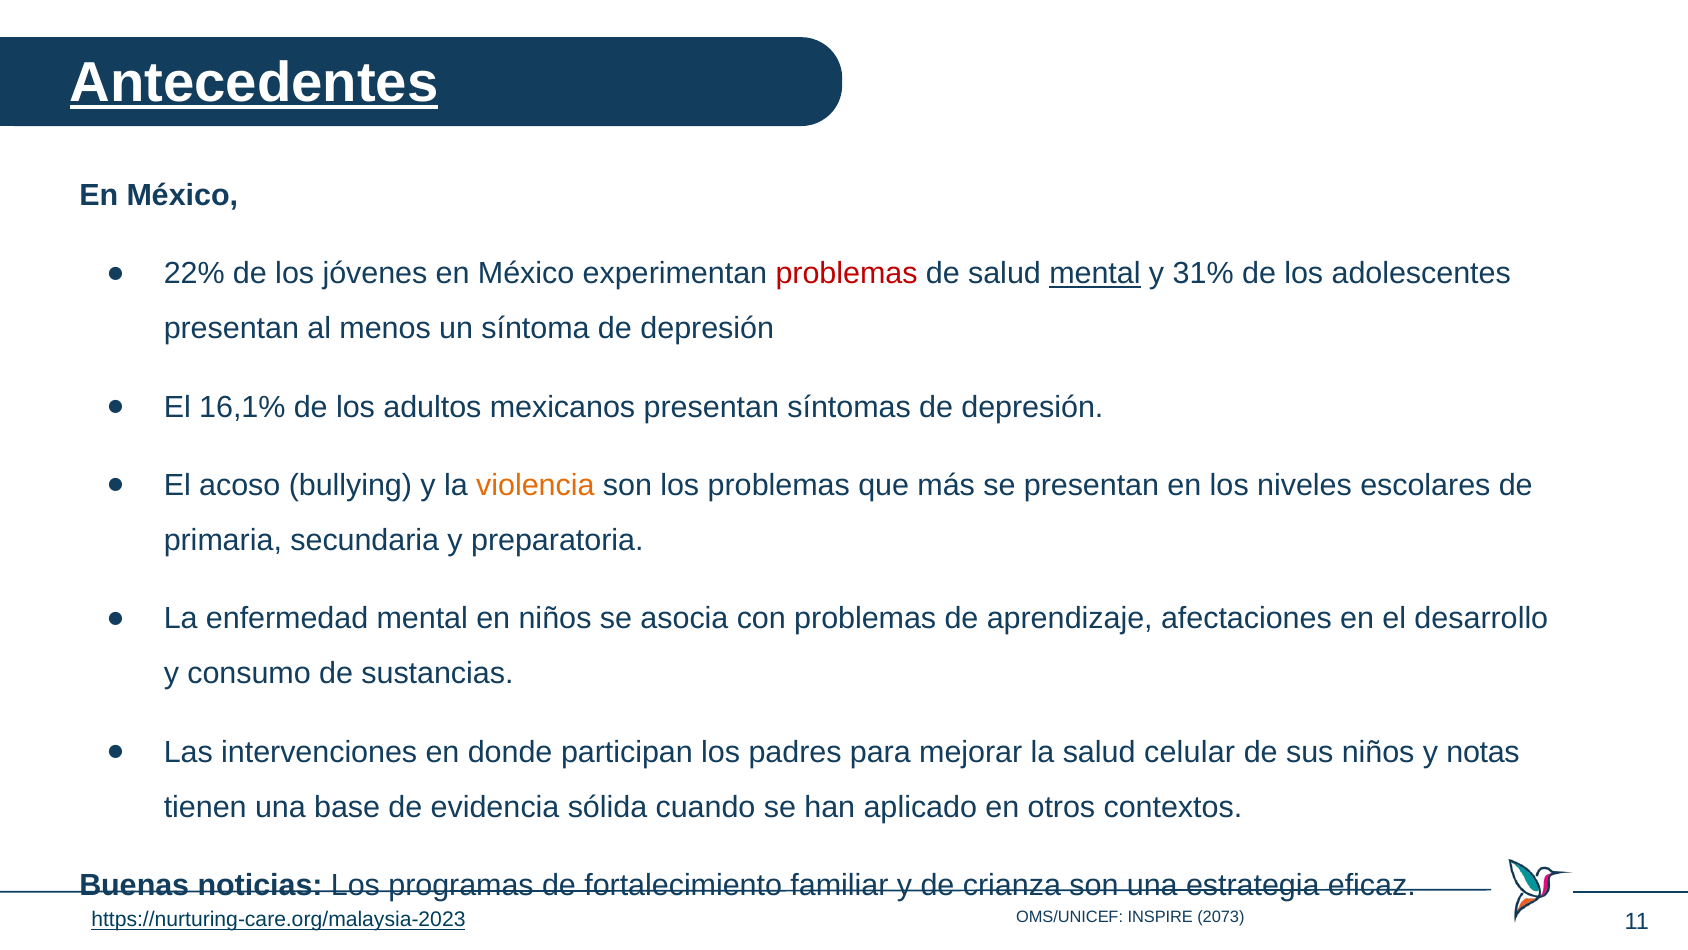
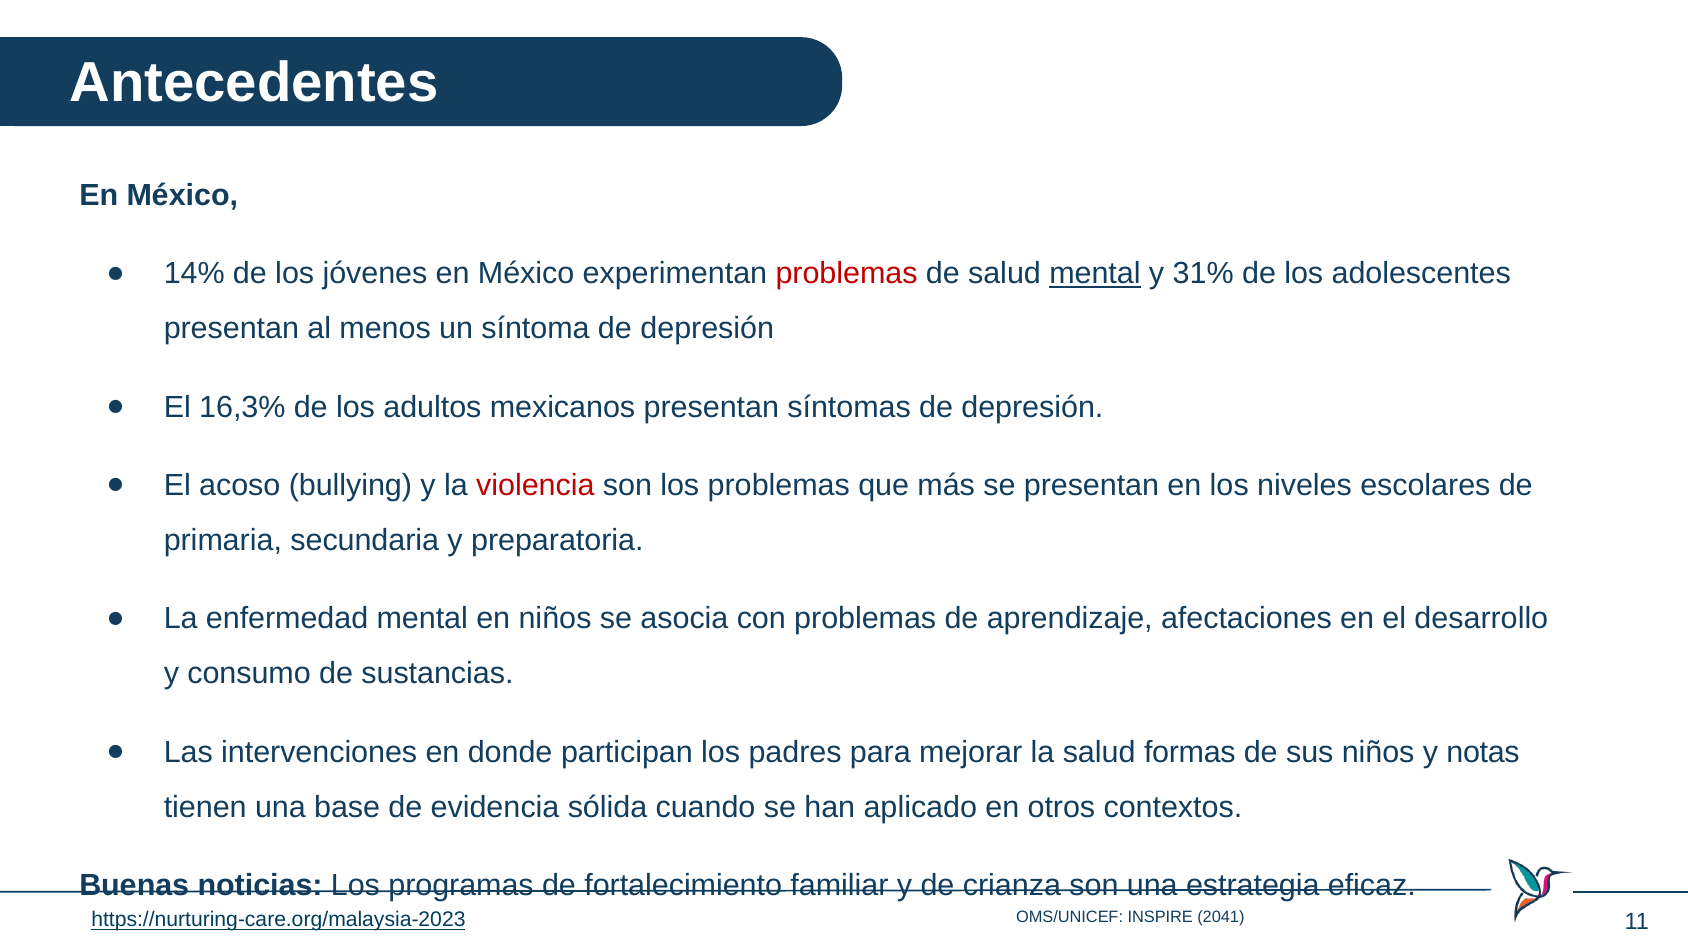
Antecedentes underline: present -> none (254, 83)
22%: 22% -> 14% (194, 274)
16,1%: 16,1% -> 16,3% (242, 407)
violencia colour: orange -> red (535, 485)
celular: celular -> formas (1190, 752)
2073: 2073 -> 2041 (1221, 916)
